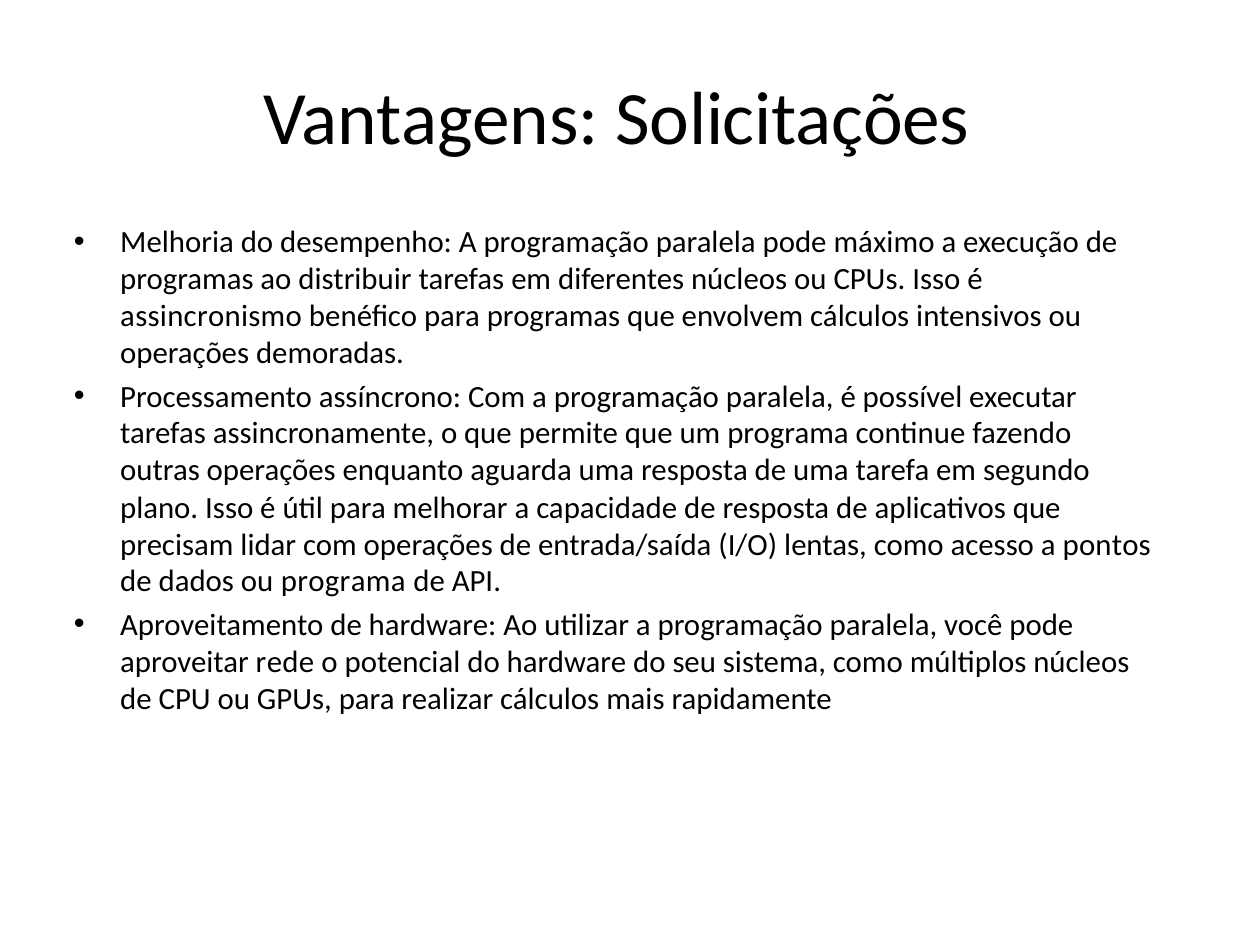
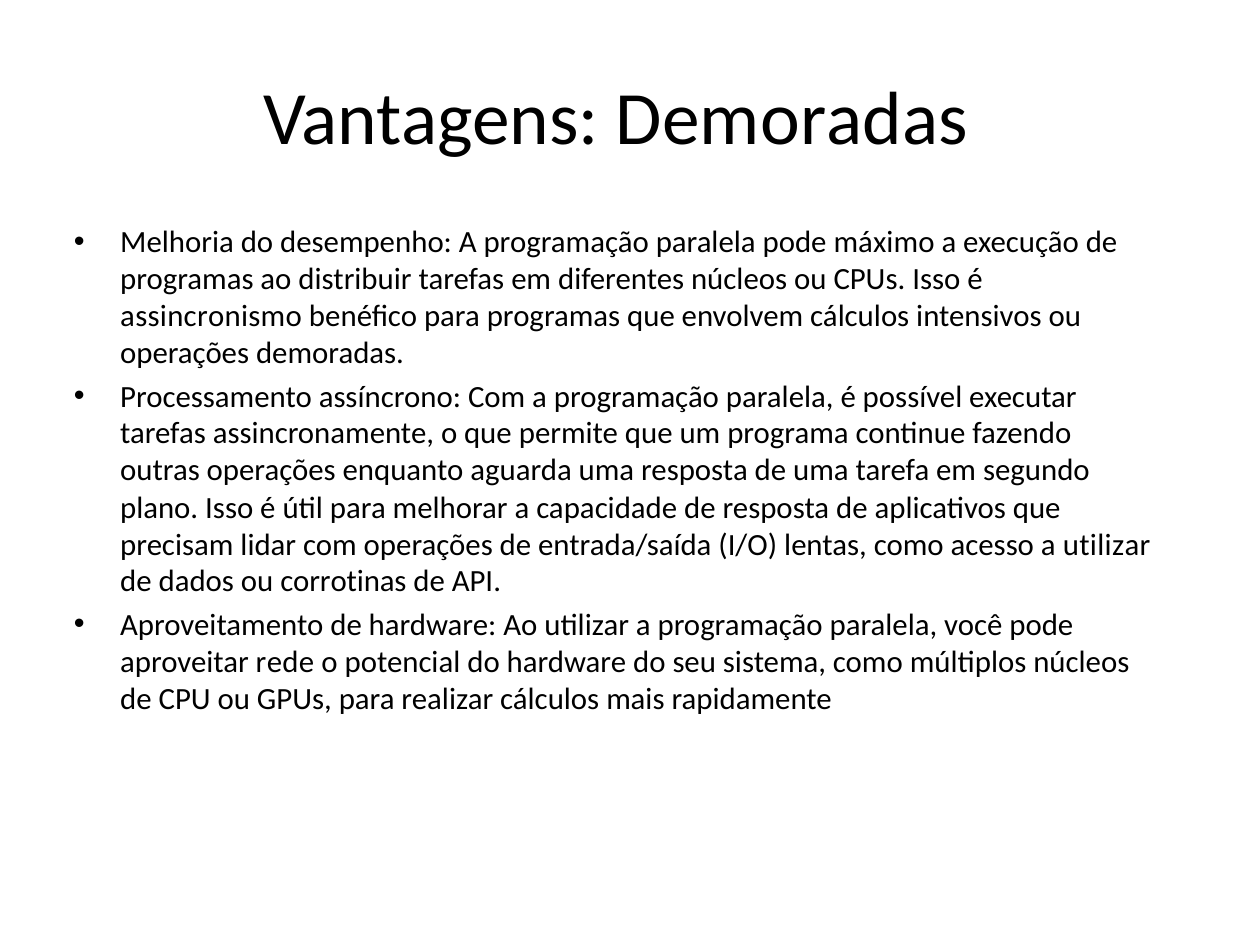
Vantagens Solicitações: Solicitações -> Demoradas (792, 119)
a pontos: pontos -> utilizar (1107, 545)
ou programa: programa -> corrotinas (343, 582)
